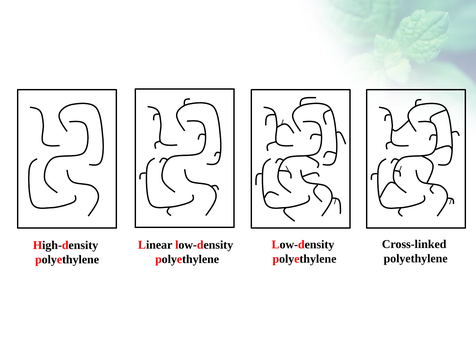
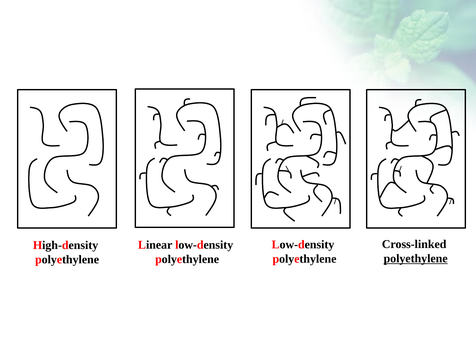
polyethylene underline: none -> present (416, 259)
